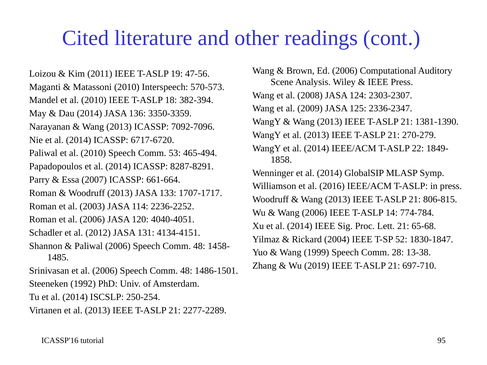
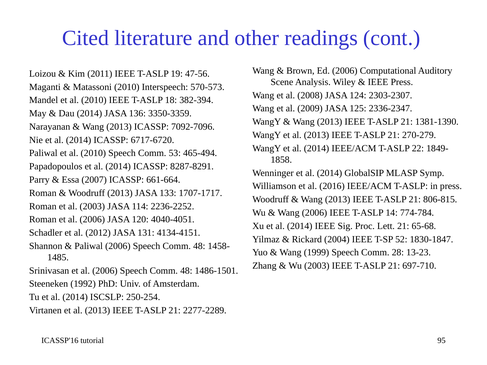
13-38: 13-38 -> 13-23 (419, 253)
Wu 2019: 2019 -> 2003 (317, 266)
